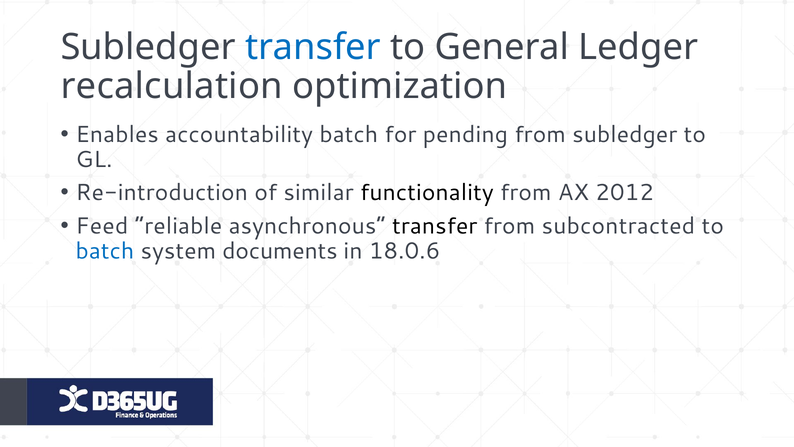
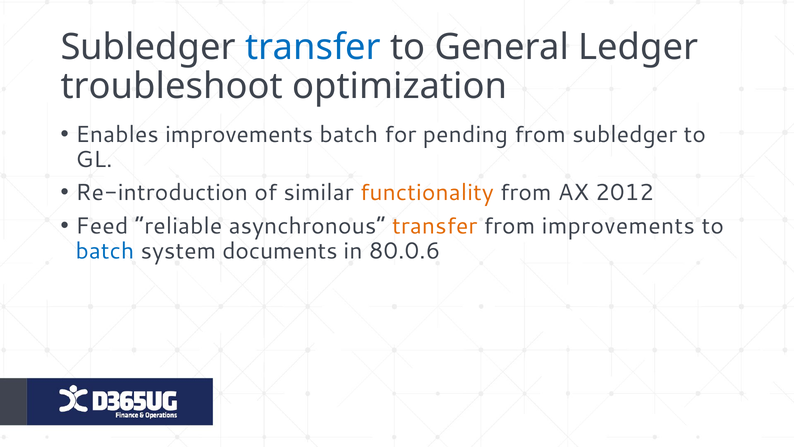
recalculation: recalculation -> troubleshoot (172, 86)
Enables accountability: accountability -> improvements (239, 134)
functionality colour: black -> orange (427, 193)
transfer colour: black -> orange (435, 226)
from subcontracted: subcontracted -> improvements (618, 226)
18.0.6: 18.0.6 -> 80.0.6 (405, 251)
